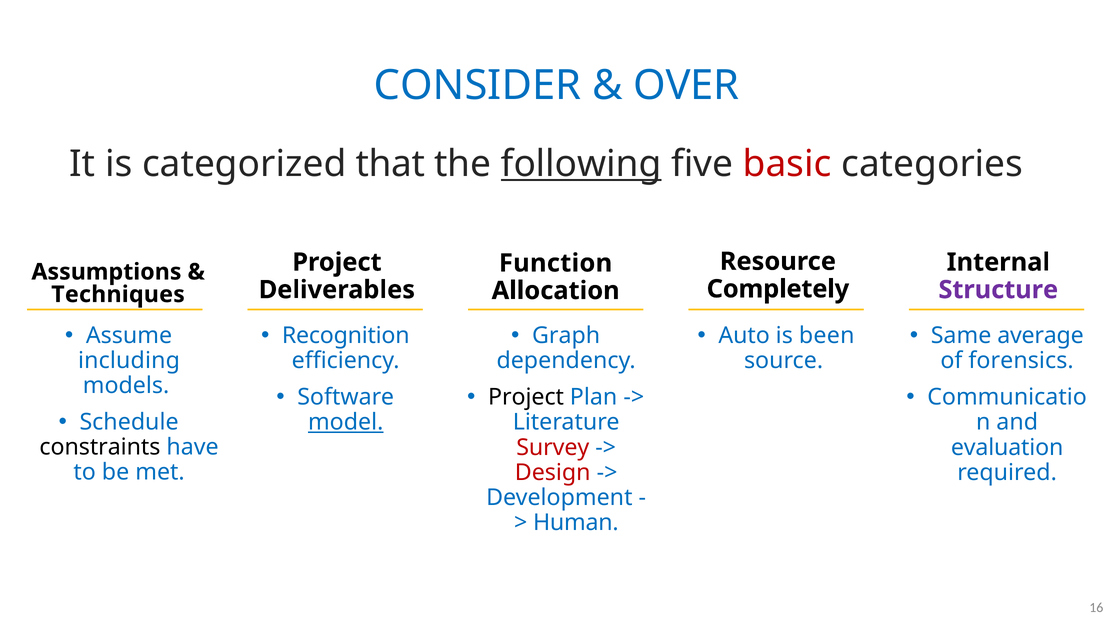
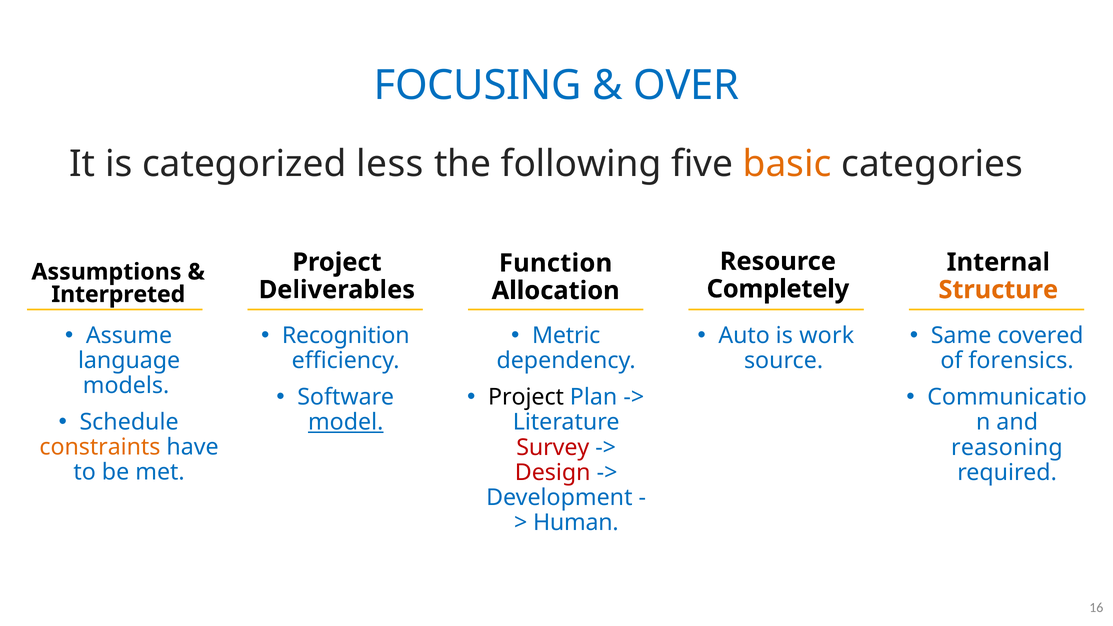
CONSIDER: CONSIDER -> FOCUSING (478, 85)
that: that -> less (390, 164)
following underline: present -> none (581, 164)
basic colour: red -> orange (787, 164)
Structure colour: purple -> orange (998, 290)
Techniques: Techniques -> Interpreted (118, 294)
Graph: Graph -> Metric (566, 336)
been: been -> work (827, 336)
average: average -> covered (1040, 336)
including: including -> language (129, 361)
constraints colour: black -> orange (100, 447)
evaluation: evaluation -> reasoning (1007, 447)
